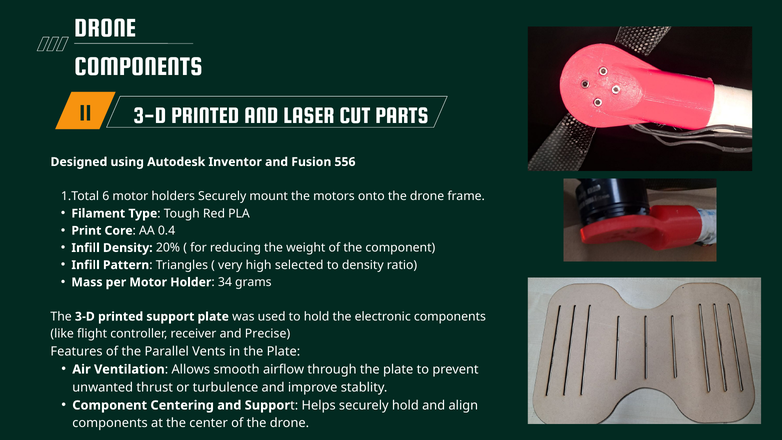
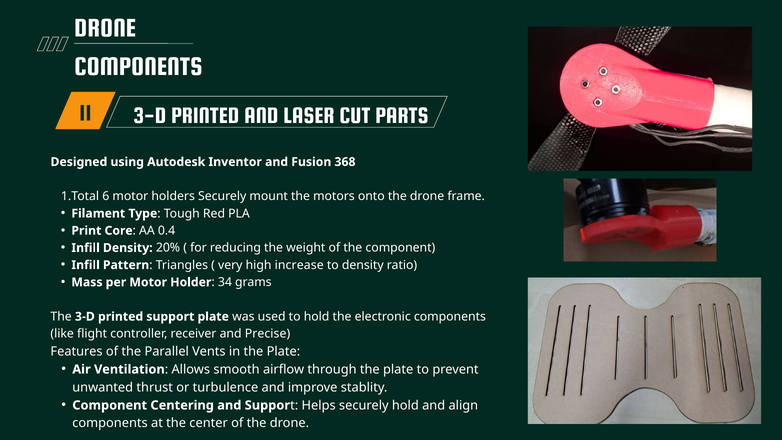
556: 556 -> 368 (345, 162)
selected: selected -> increase (299, 265)
